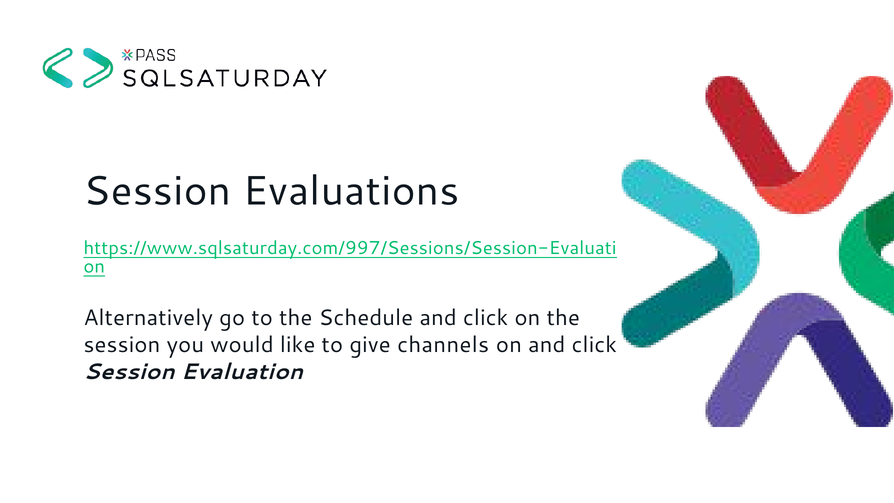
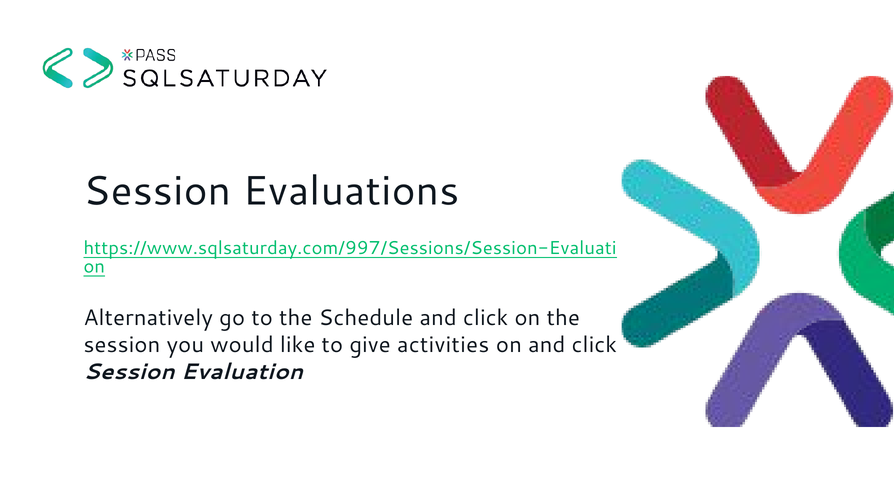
channels: channels -> activities (443, 345)
